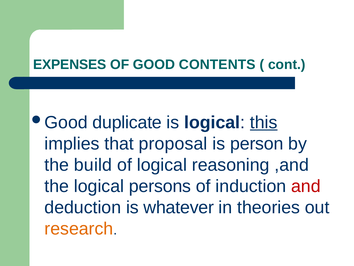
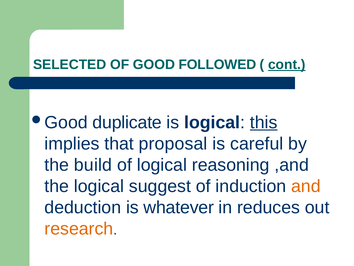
EXPENSES: EXPENSES -> SELECTED (70, 64)
CONTENTS: CONTENTS -> FOLLOWED (217, 64)
cont underline: none -> present (287, 64)
person: person -> careful (257, 143)
persons: persons -> suggest (160, 186)
and colour: red -> orange (306, 186)
theories: theories -> reduces (269, 207)
